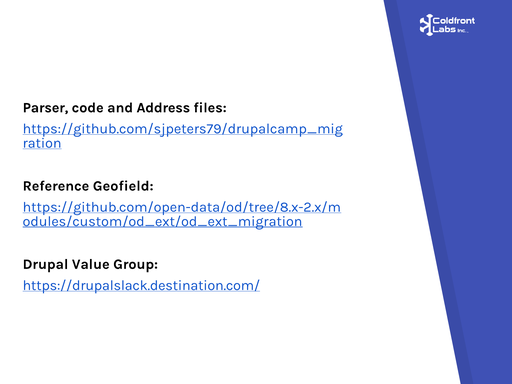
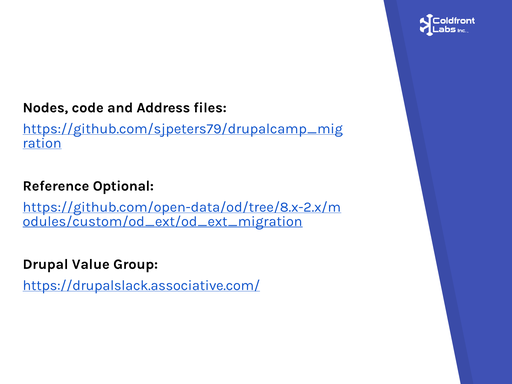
Parser: Parser -> Nodes (45, 108)
Geofield: Geofield -> Optional (123, 186)
https://drupalslack.destination.com/: https://drupalslack.destination.com/ -> https://drupalslack.associative.com/ (141, 285)
